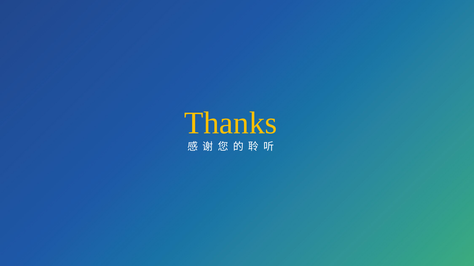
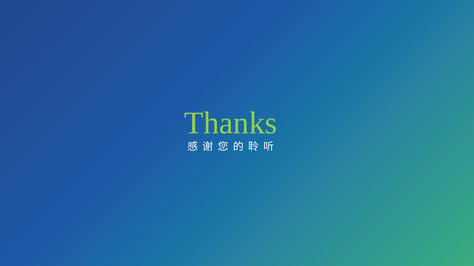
Thanks colour: yellow -> light green (231, 123)
